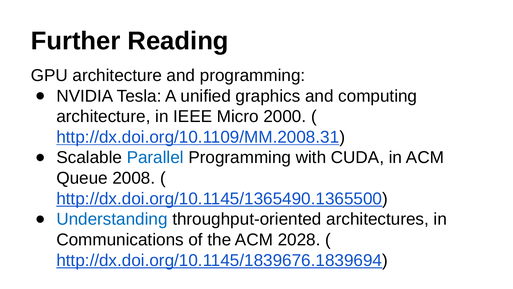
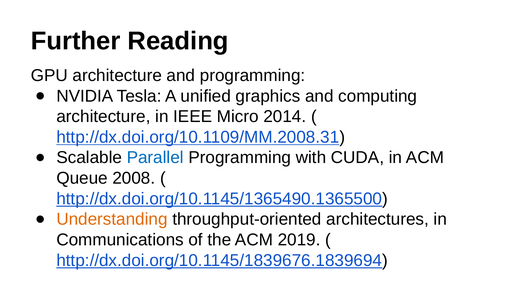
2000: 2000 -> 2014 (285, 116)
Understanding colour: blue -> orange (112, 219)
2028: 2028 -> 2019 (299, 240)
